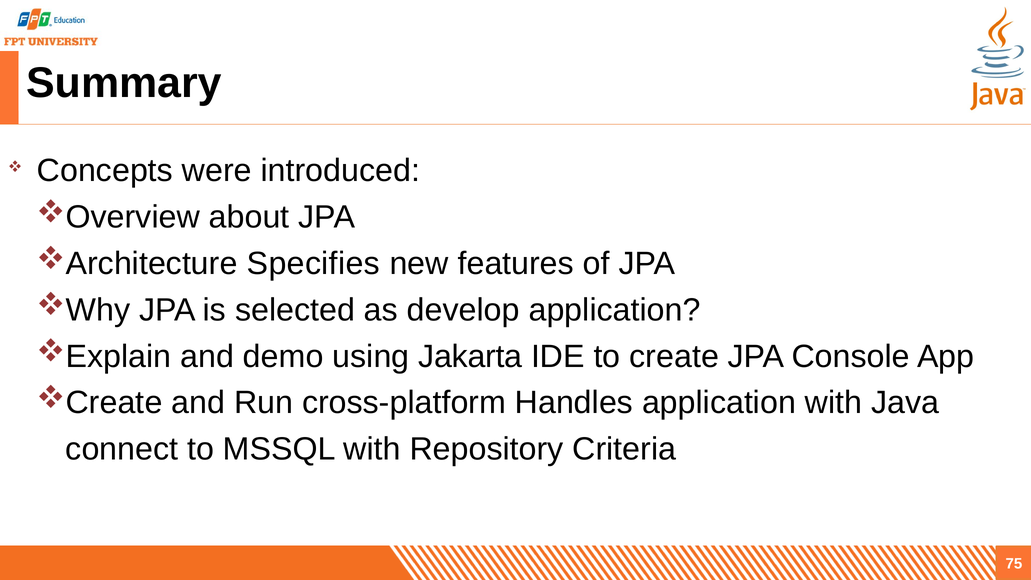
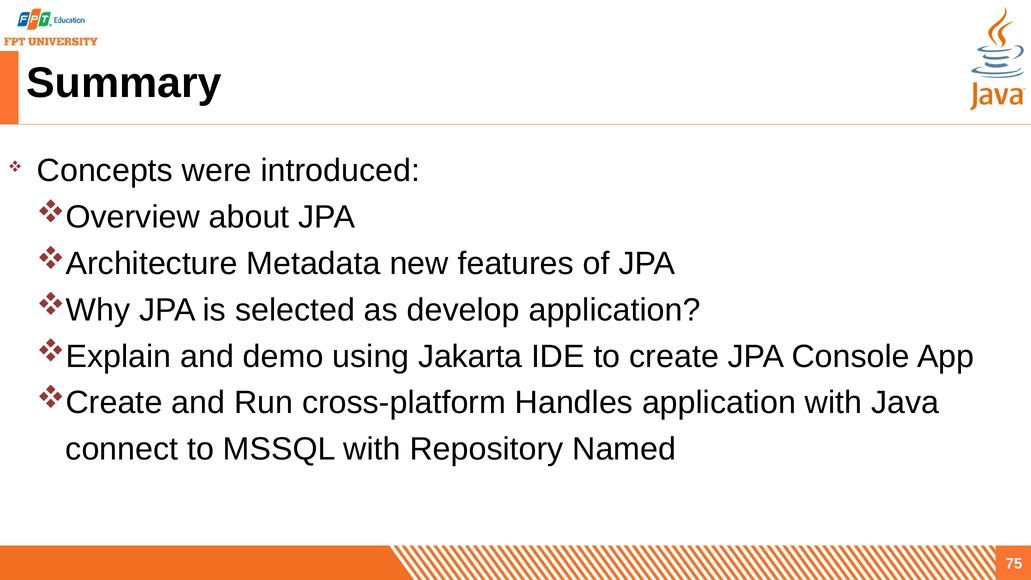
Specifies: Specifies -> Metadata (314, 264)
Criteria: Criteria -> Named (624, 449)
